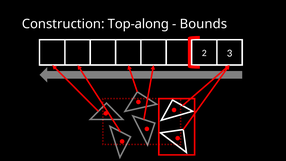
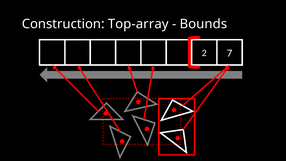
Top-along: Top-along -> Top-array (138, 24)
3: 3 -> 7 (230, 53)
